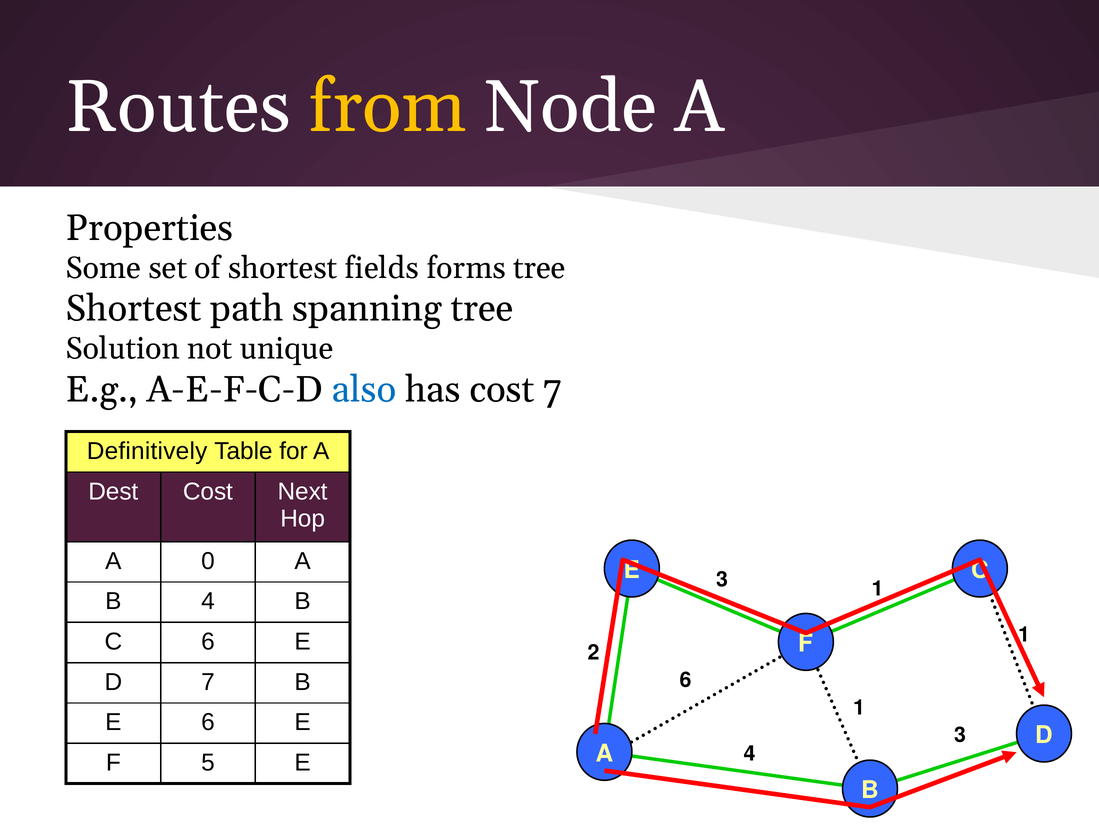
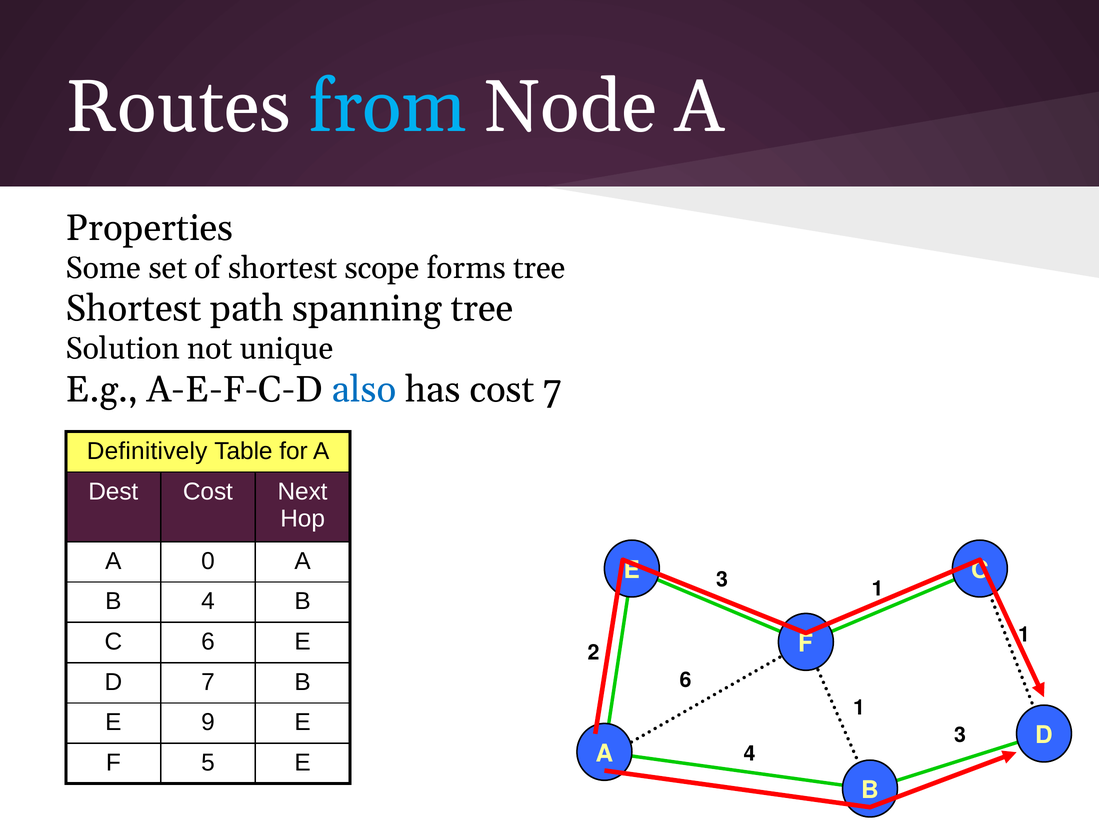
from colour: yellow -> light blue (388, 107)
fields: fields -> scope (382, 268)
E 6: 6 -> 9 (208, 722)
